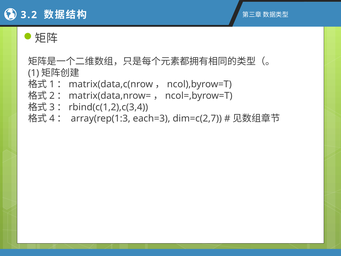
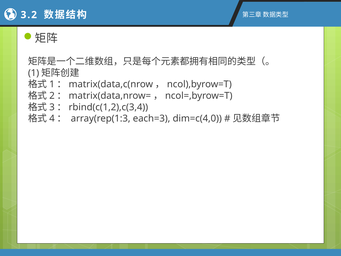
dim=c(2,7: dim=c(2,7 -> dim=c(4,0 (197, 118)
